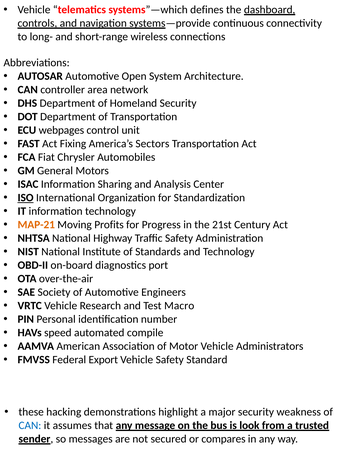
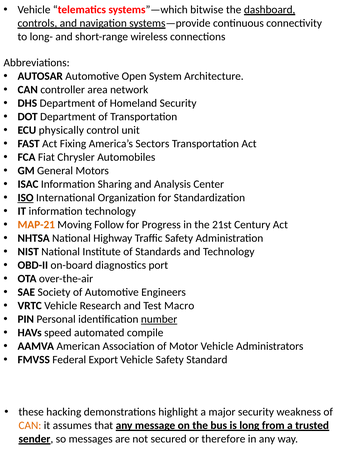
defines: defines -> bitwise (207, 10)
webpages: webpages -> physically (61, 130)
Profits: Profits -> Follow (109, 225)
number underline: none -> present (159, 320)
CAN colour: blue -> orange (30, 426)
look: look -> long (249, 426)
compares: compares -> therefore (223, 440)
